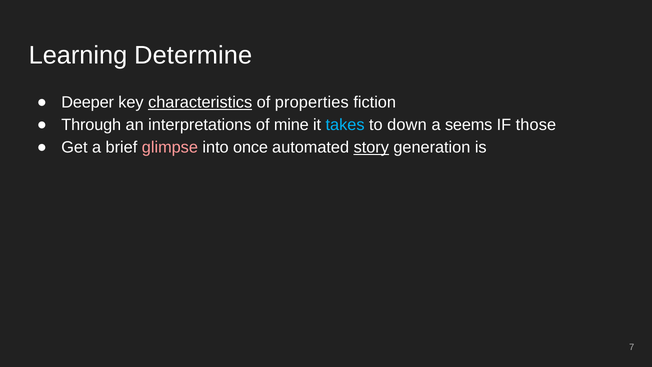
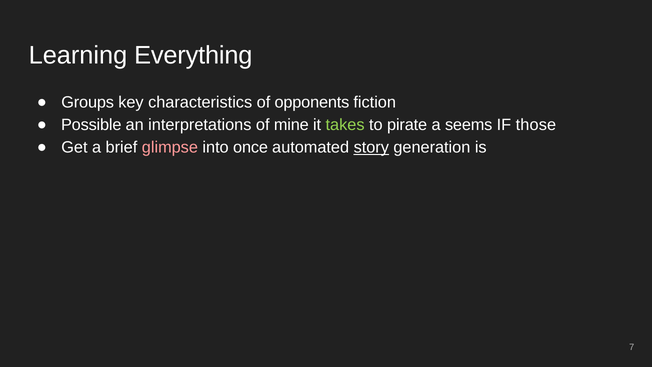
Determine: Determine -> Everything (193, 55)
Deeper: Deeper -> Groups (88, 103)
characteristics underline: present -> none (200, 103)
properties: properties -> opponents (312, 103)
Through: Through -> Possible (91, 125)
takes colour: light blue -> light green (345, 125)
down: down -> pirate (407, 125)
